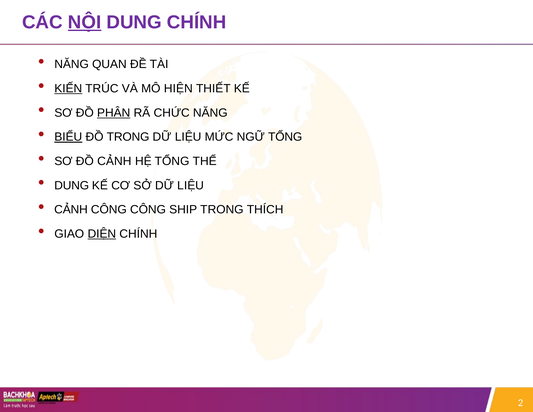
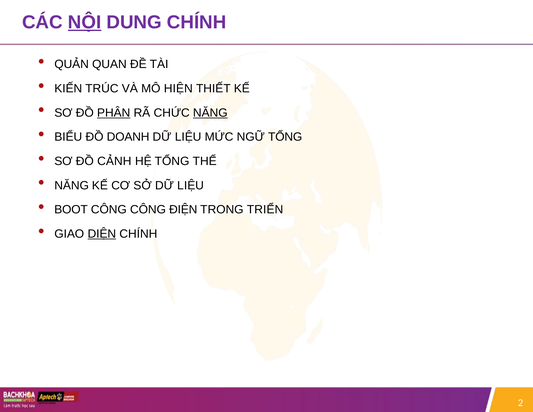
NĂNG: NĂNG -> QUẢN (72, 64)
KIẾN underline: present -> none (68, 89)
NĂNG underline: none -> present (210, 113)
BIỂU underline: present -> none (68, 137)
ĐỒ TRONG: TRONG -> DOANH (128, 137)
DUNG: DUNG -> NĂNG (72, 185)
CẢNH: CẢNH -> BOOT (71, 210)
SHIP: SHIP -> ĐIỆN (183, 210)
THÍCH: THÍCH -> TRIỂN (265, 210)
